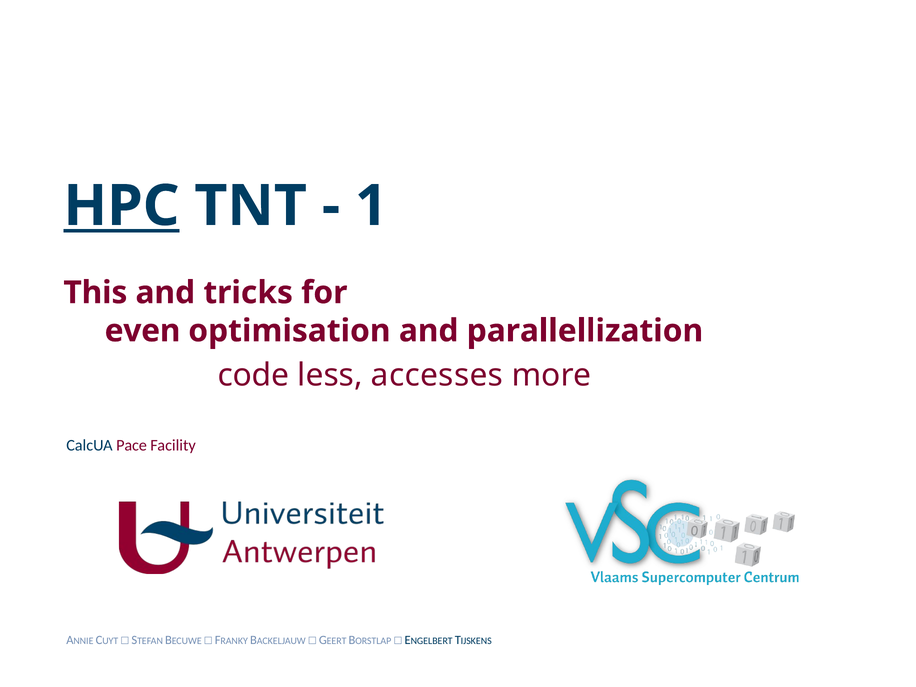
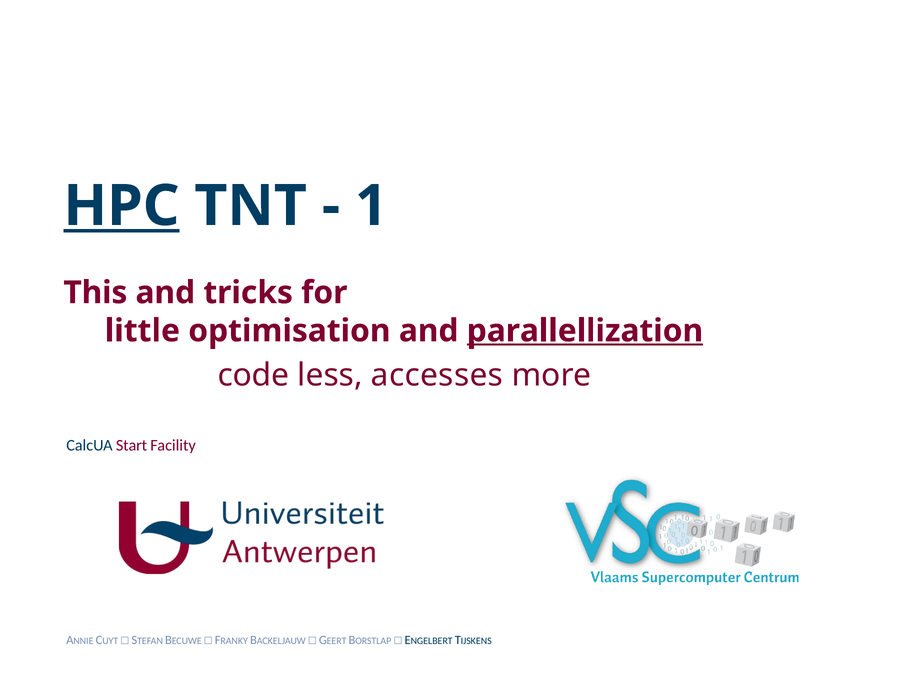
even: even -> little (142, 331)
parallellization underline: none -> present (585, 331)
Pace: Pace -> Start (132, 445)
